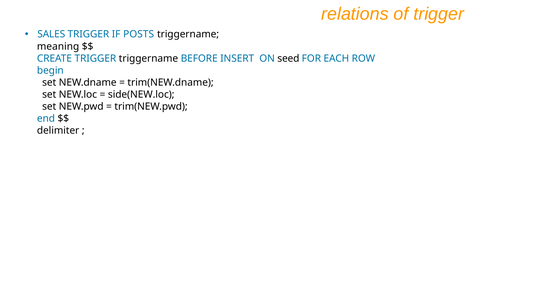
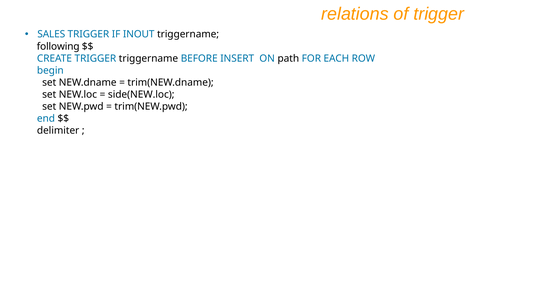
POSTS: POSTS -> INOUT (139, 34)
meaning: meaning -> following (58, 46)
seed: seed -> path (288, 58)
